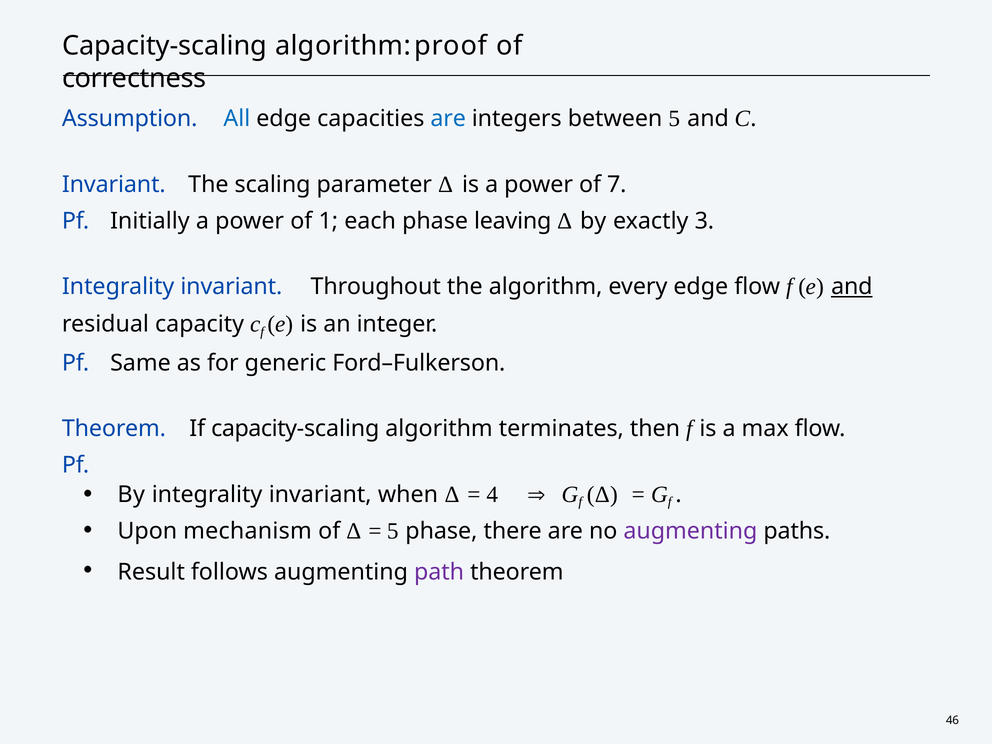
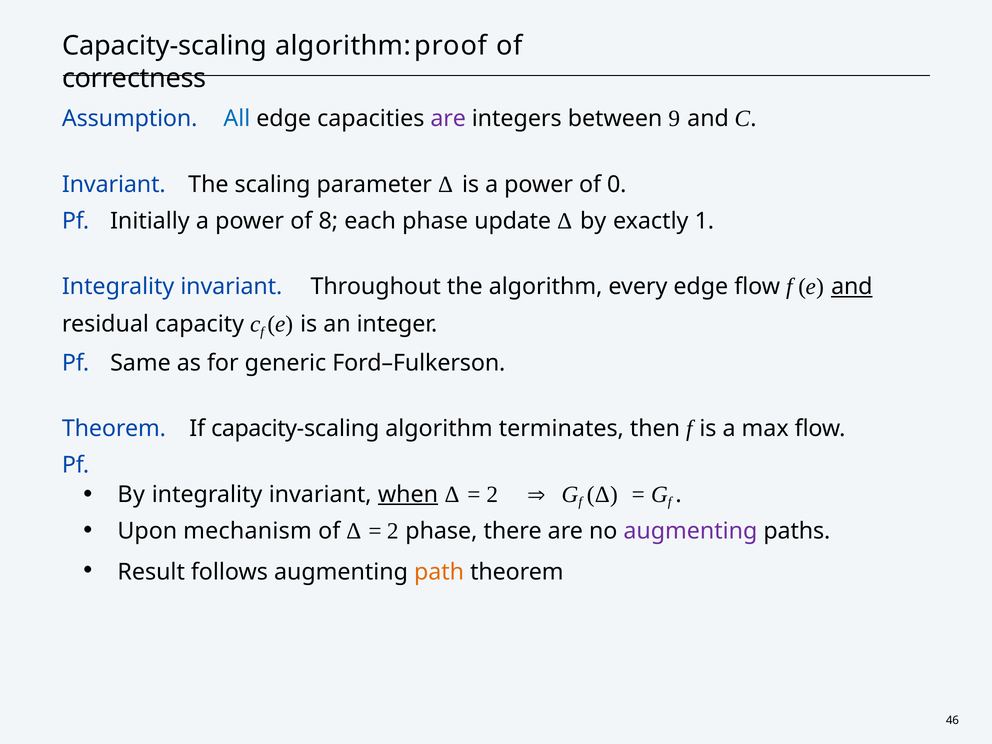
are colour: blue -> purple (448, 119)
between 5: 5 -> 9 (674, 119)
7: 7 -> 0 (617, 184)
1: 1 -> 8 (328, 221)
leaving: leaving -> update (513, 221)
3: 3 -> 1 (704, 221)
when underline: none -> present (408, 494)
4: 4 -> 2 (492, 494)
5: 5 -> 2 (393, 531)
path colour: purple -> orange (439, 572)
